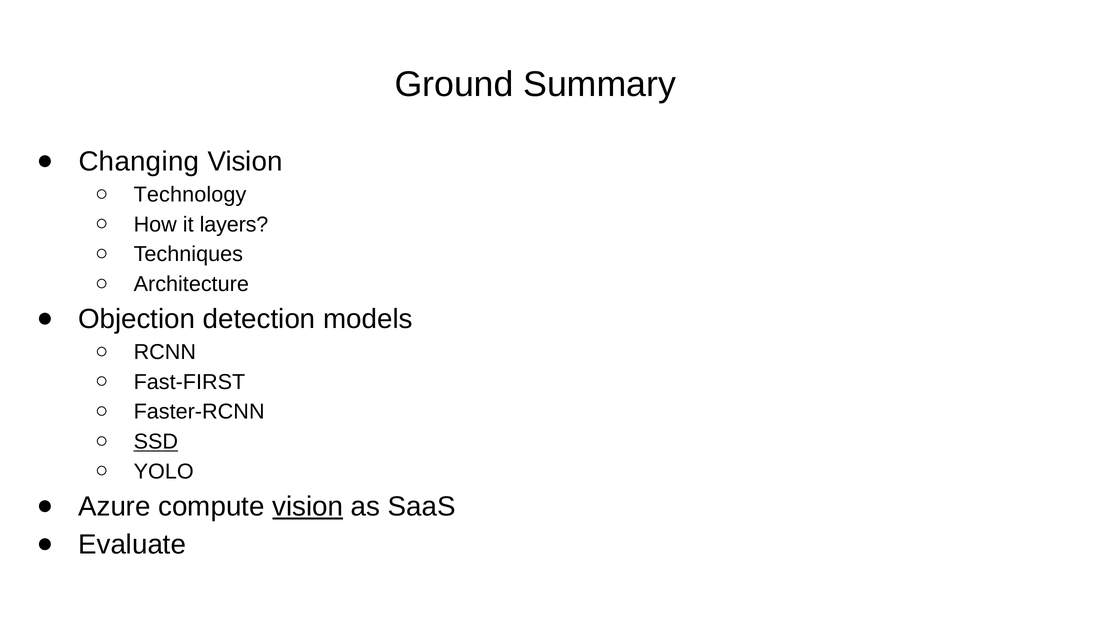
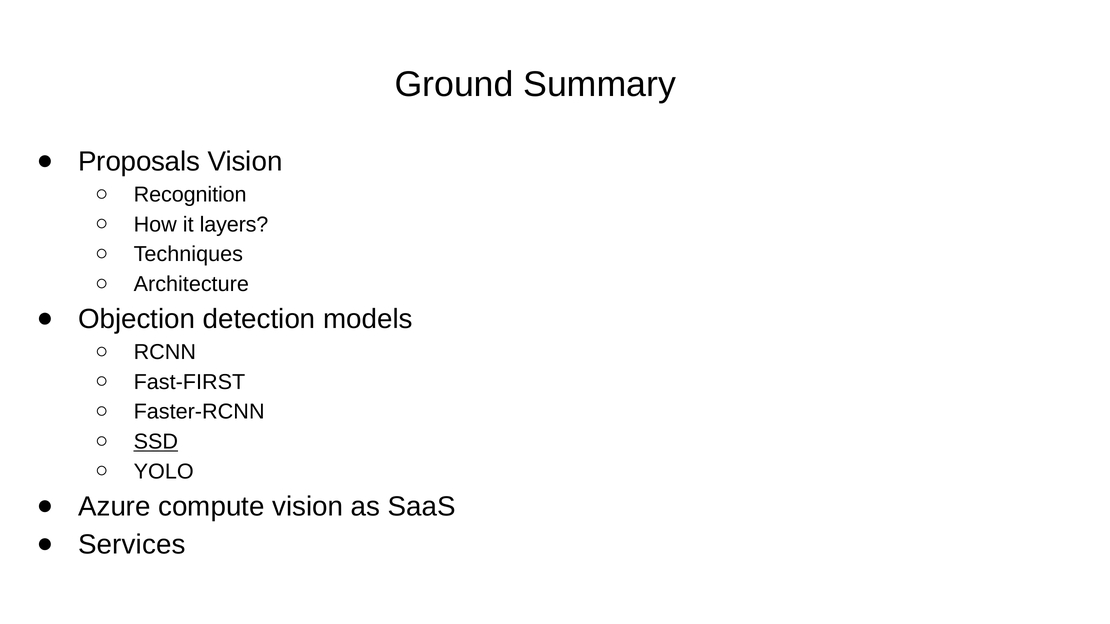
Changing: Changing -> Proposals (139, 162)
Technology: Technology -> Recognition (190, 195)
vision underline: present -> none (308, 507)
Evaluate: Evaluate -> Services (132, 545)
